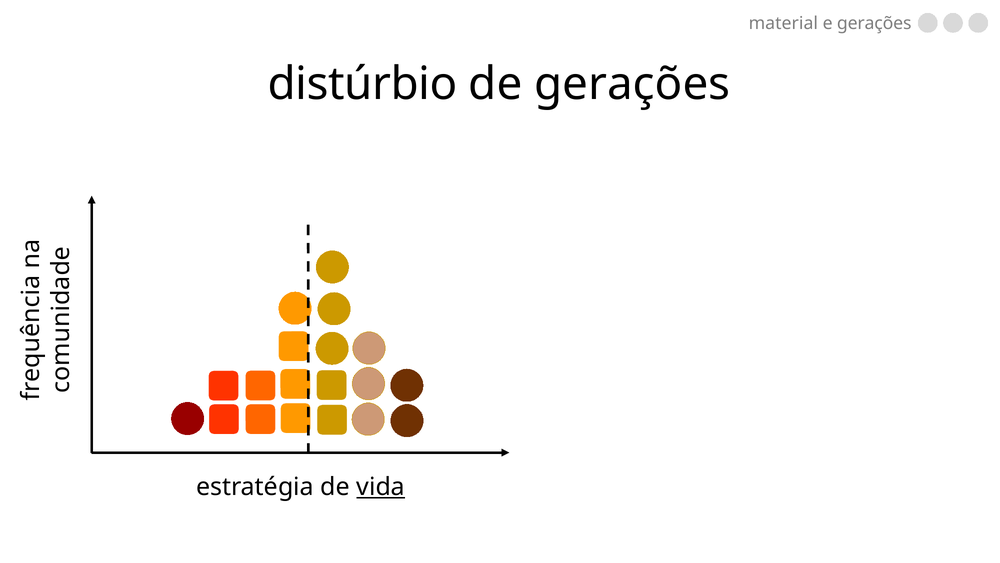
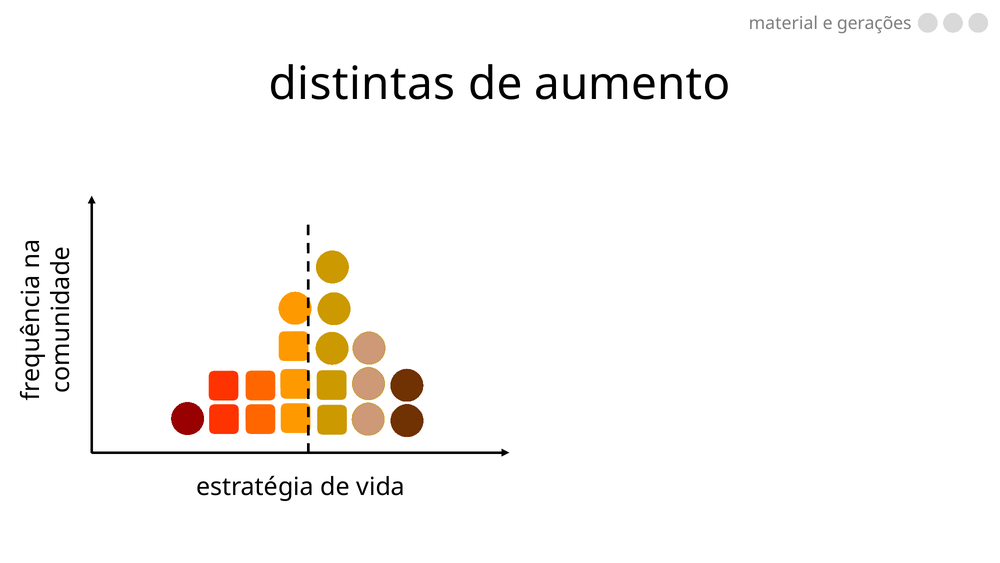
distúrbio: distúrbio -> distintas (362, 84)
de gerações: gerações -> aumento (632, 84)
vida underline: present -> none (381, 487)
